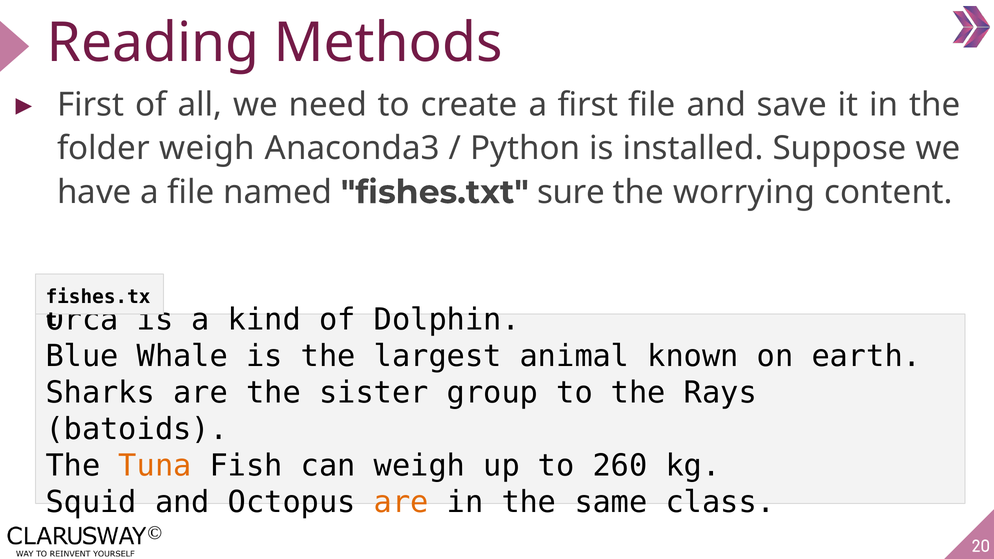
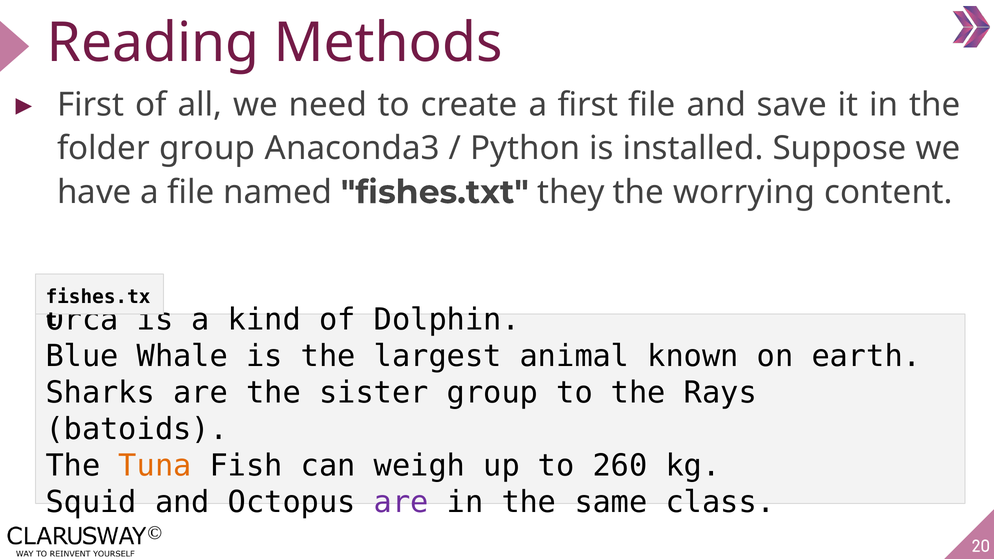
folder weigh: weigh -> group (207, 149)
sure: sure -> they (571, 192)
are colour: orange -> purple (401, 502)
